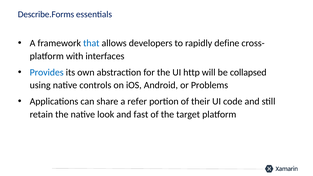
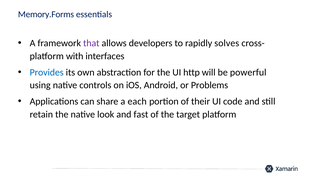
Describe.Forms: Describe.Forms -> Memory.Forms (46, 14)
that colour: blue -> purple (91, 43)
define: define -> solves (227, 43)
collapsed: collapsed -> powerful (248, 72)
refer: refer -> each (137, 101)
